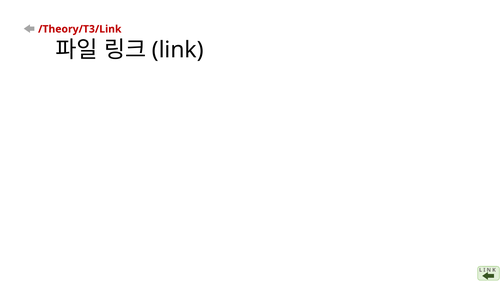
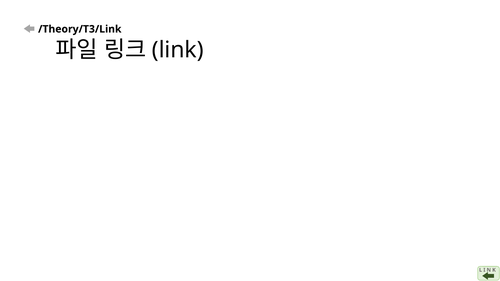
/Theory/T3/Link colour: red -> black (80, 29)
